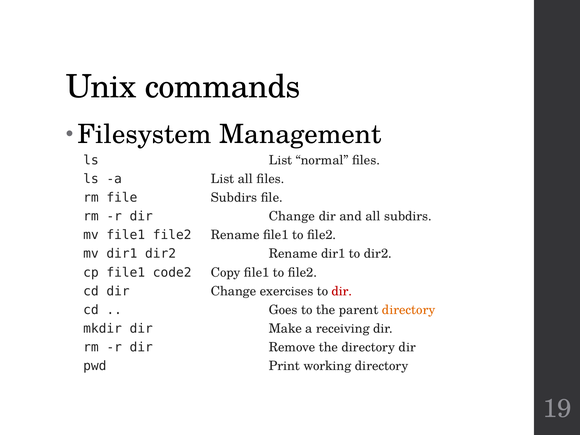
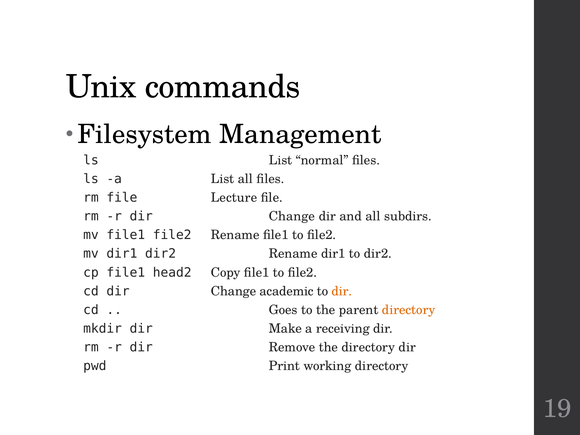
file Subdirs: Subdirs -> Lecture (234, 198)
code2: code2 -> head2 (172, 272)
exercises: exercises -> academic (287, 291)
dir colour: red -> orange (342, 291)
